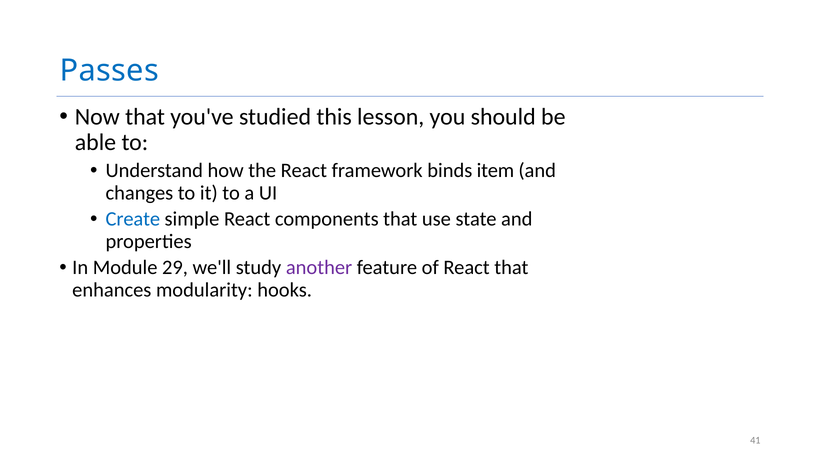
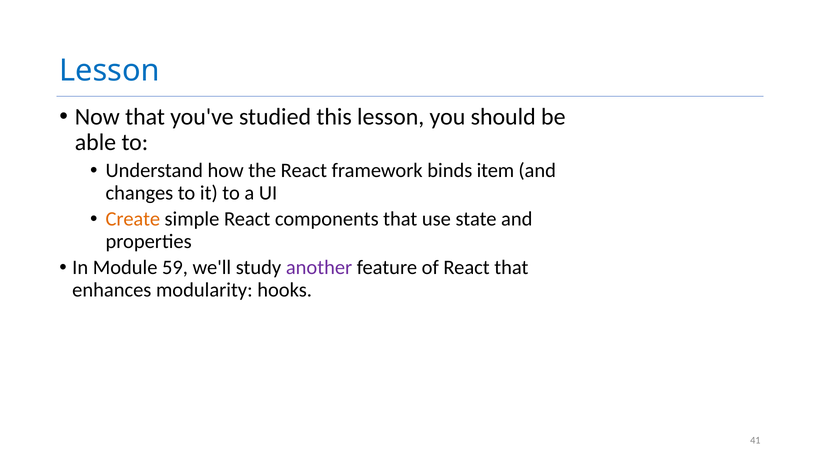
Passes: Passes -> Lesson (110, 71)
Create colour: blue -> orange (133, 219)
29: 29 -> 59 (175, 268)
